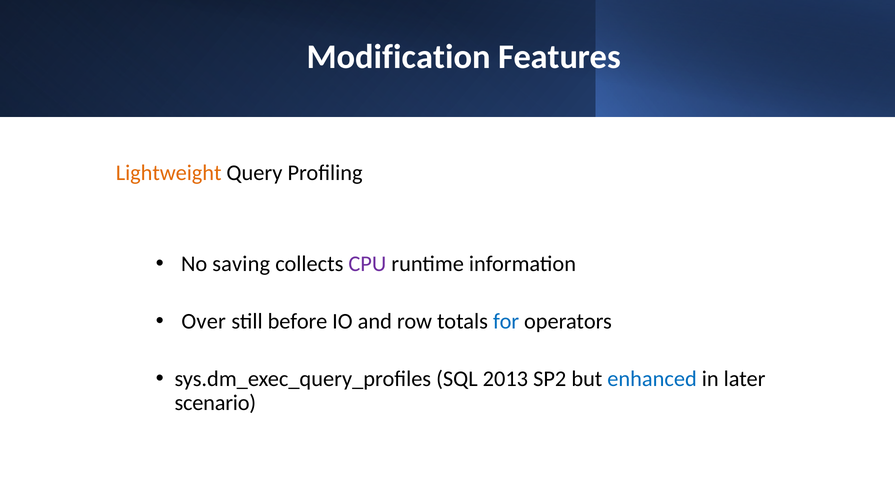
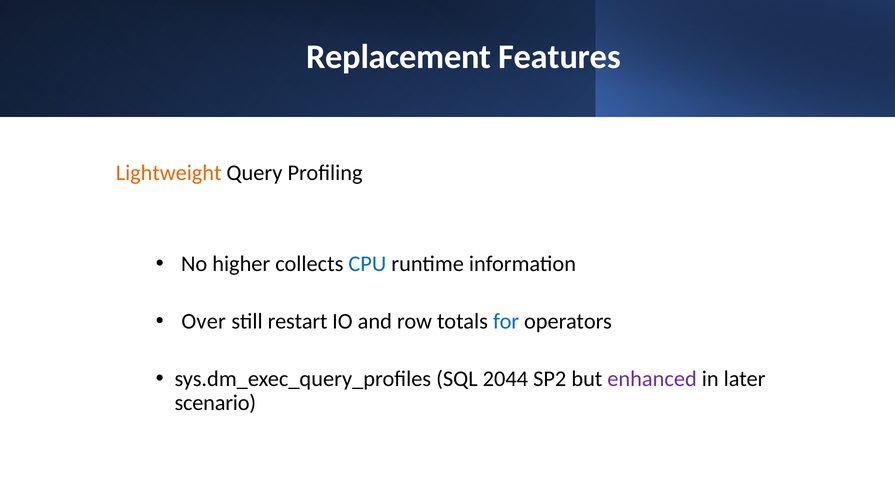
Modification: Modification -> Replacement (399, 57)
saving: saving -> higher (241, 264)
CPU colour: purple -> blue (367, 264)
before: before -> restart (298, 322)
2013: 2013 -> 2044 (505, 379)
enhanced colour: blue -> purple (652, 379)
